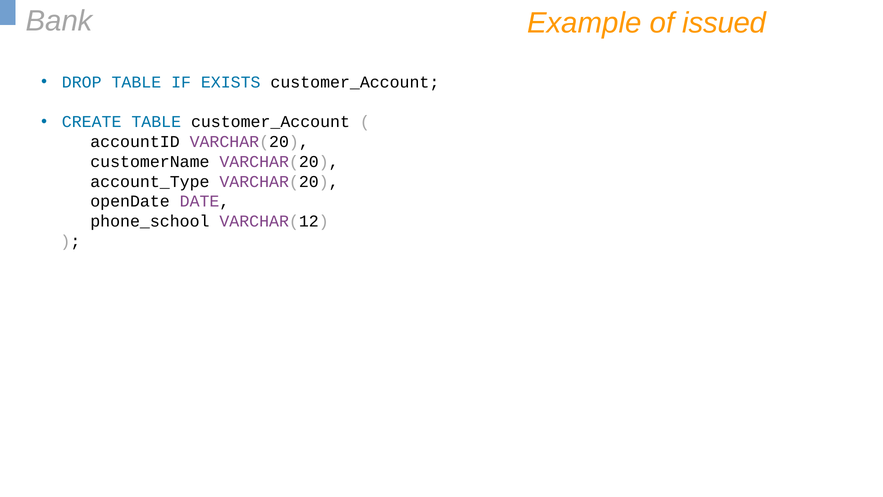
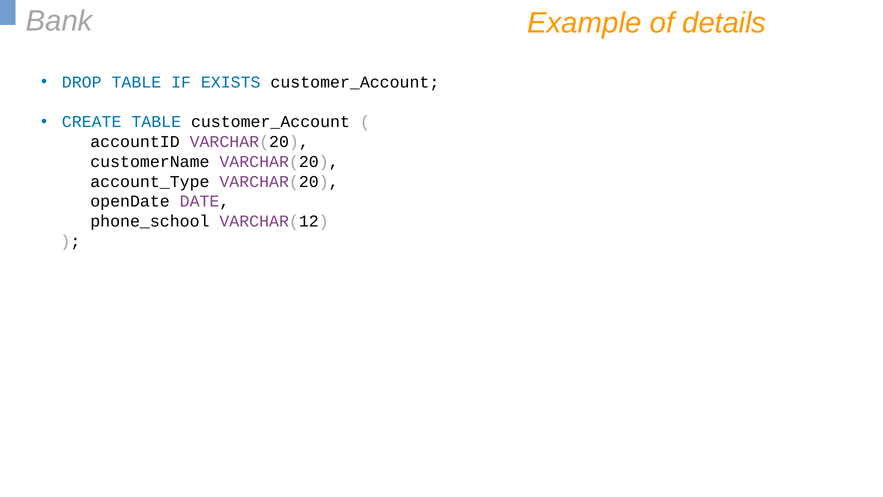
issued: issued -> details (724, 23)
